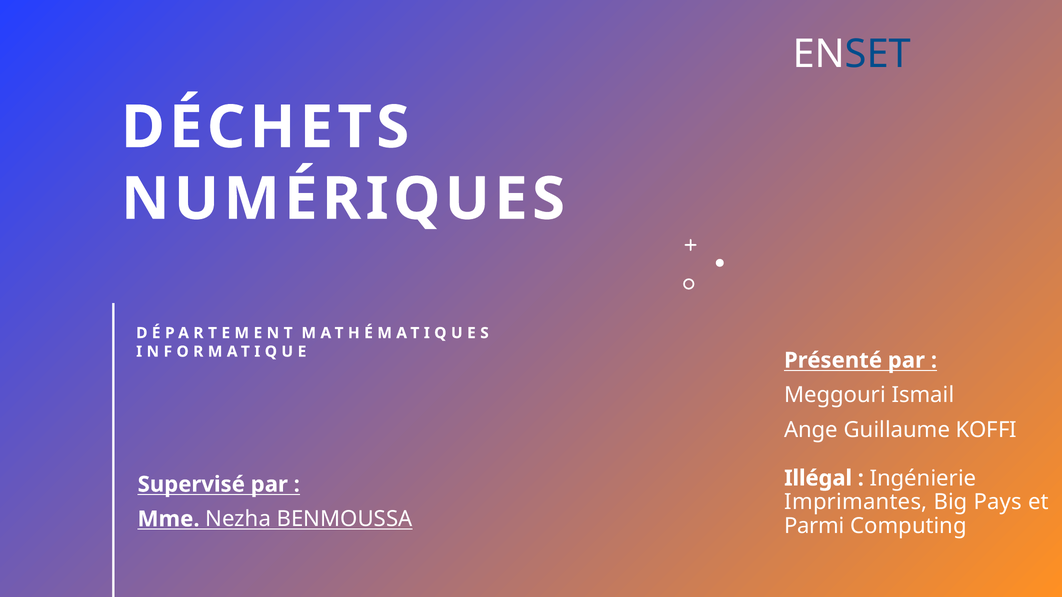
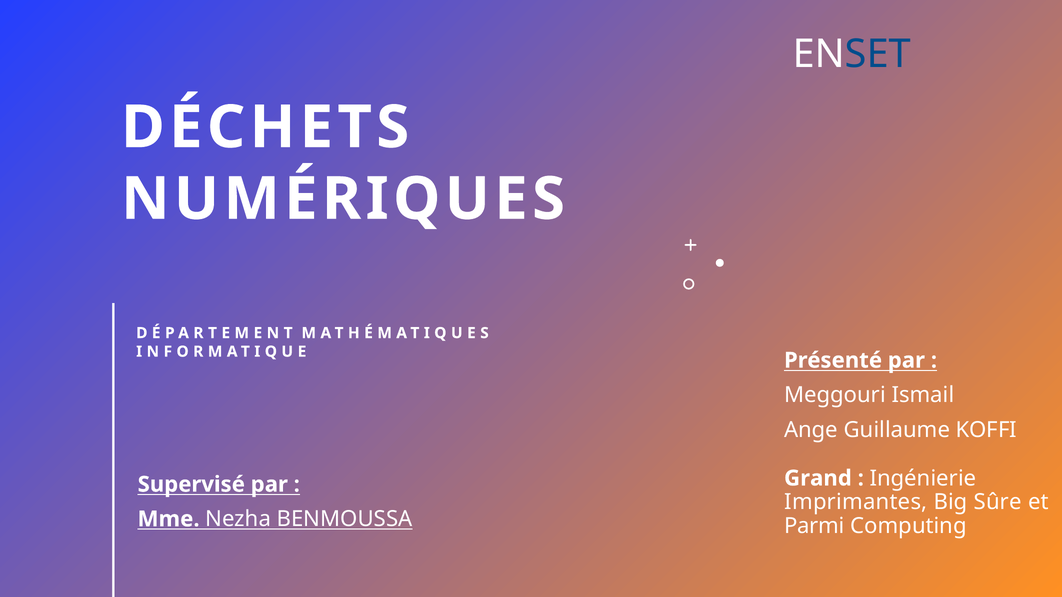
Illégal: Illégal -> Grand (818, 479)
Pays: Pays -> Sûre (998, 502)
